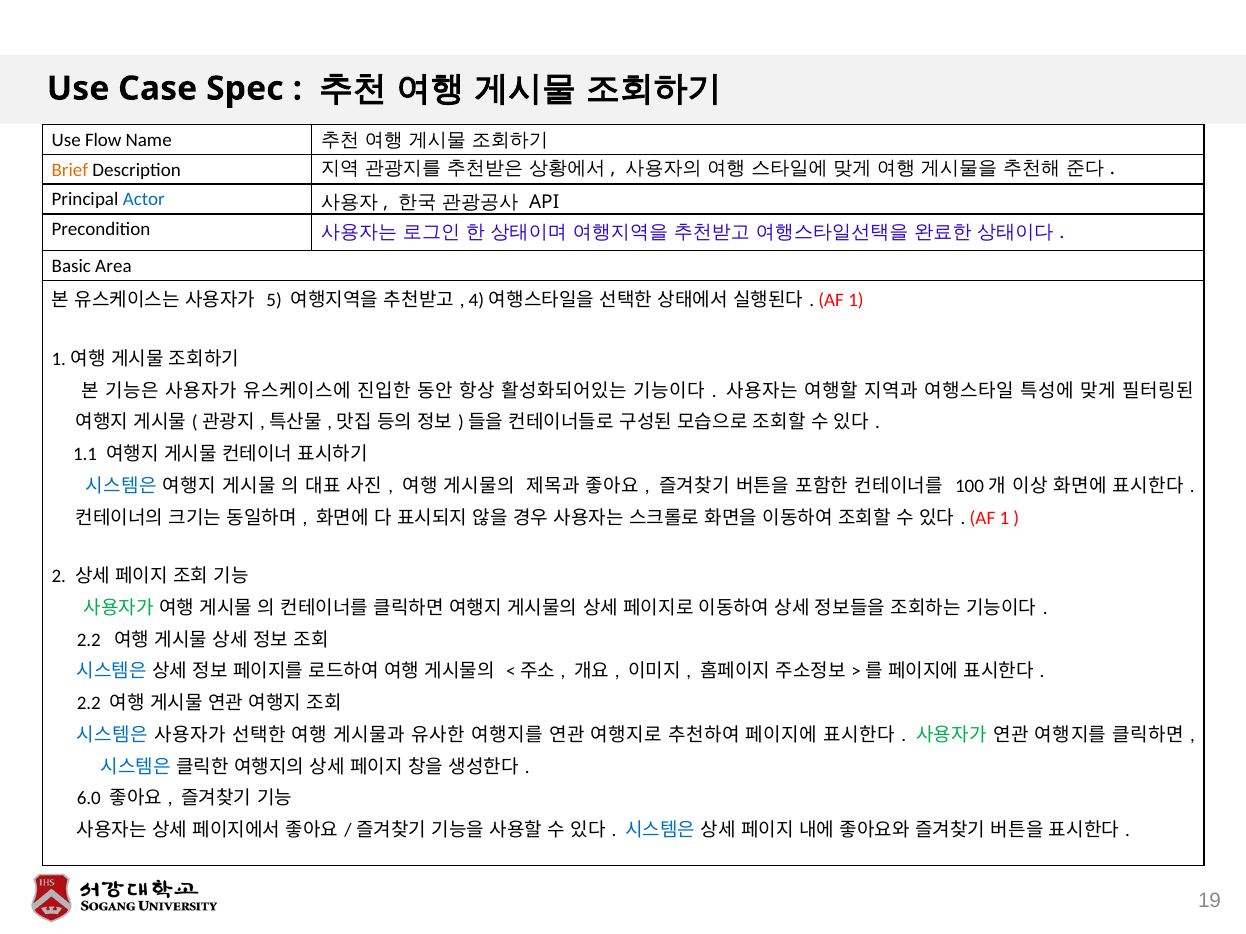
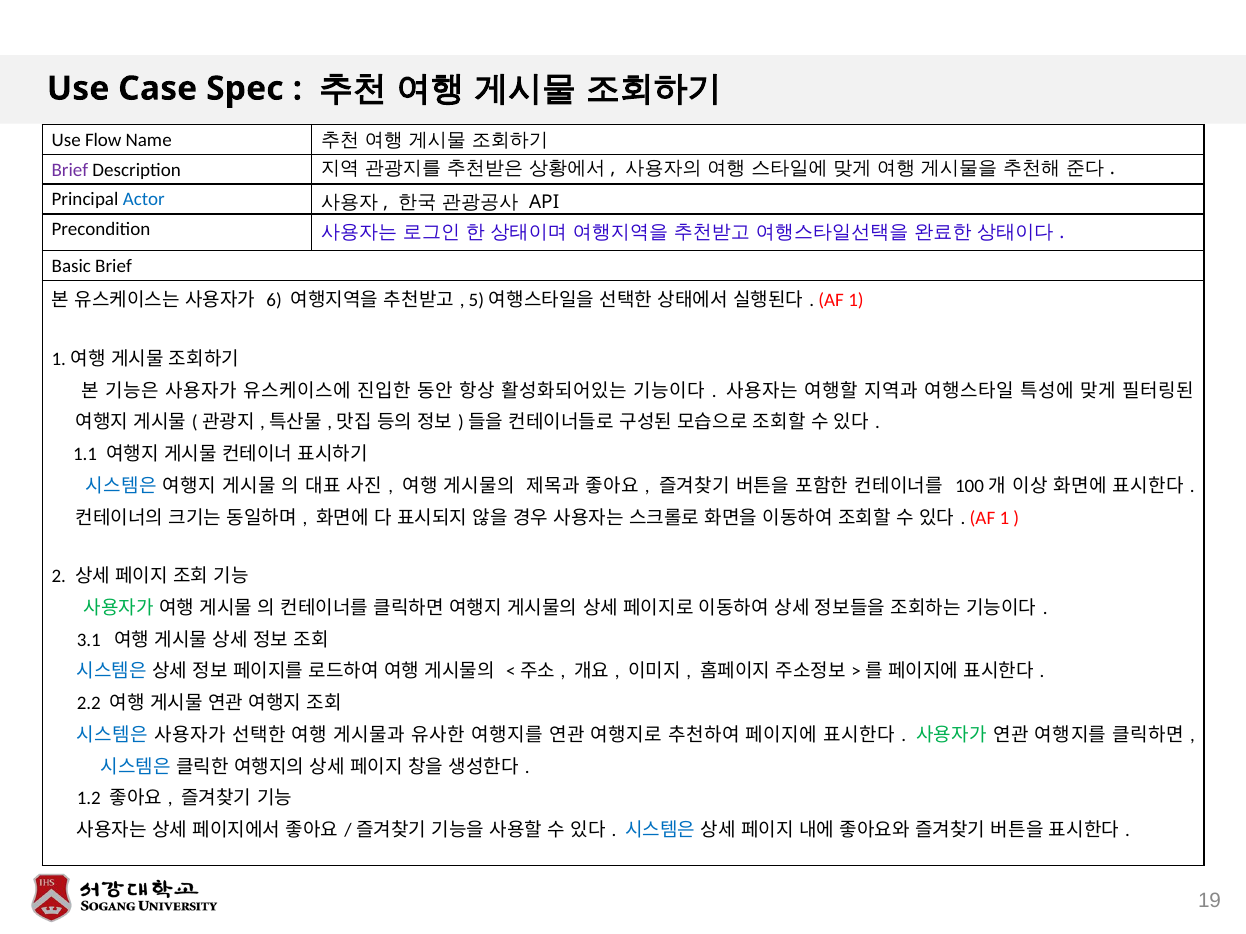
Brief colour: orange -> purple (70, 170)
Basic Area: Area -> Brief (114, 266)
5: 5 -> 6 (274, 301)
4: 4 -> 5 (476, 301)
2.2: 2.2 -> 3.1 (89, 640)
6.0: 6.0 -> 1.2 (89, 799)
